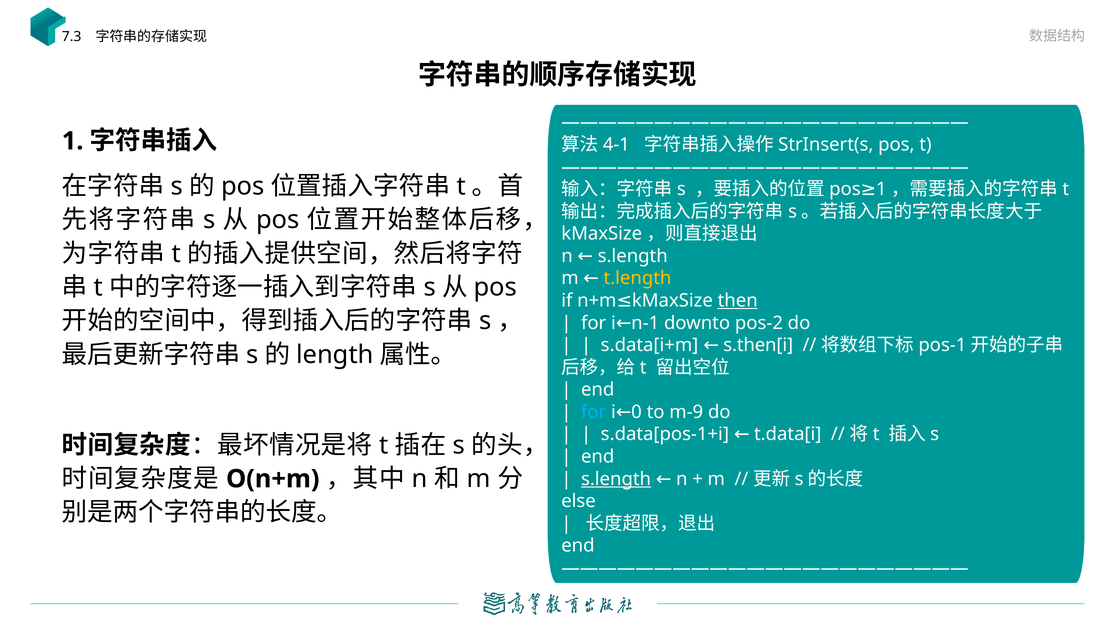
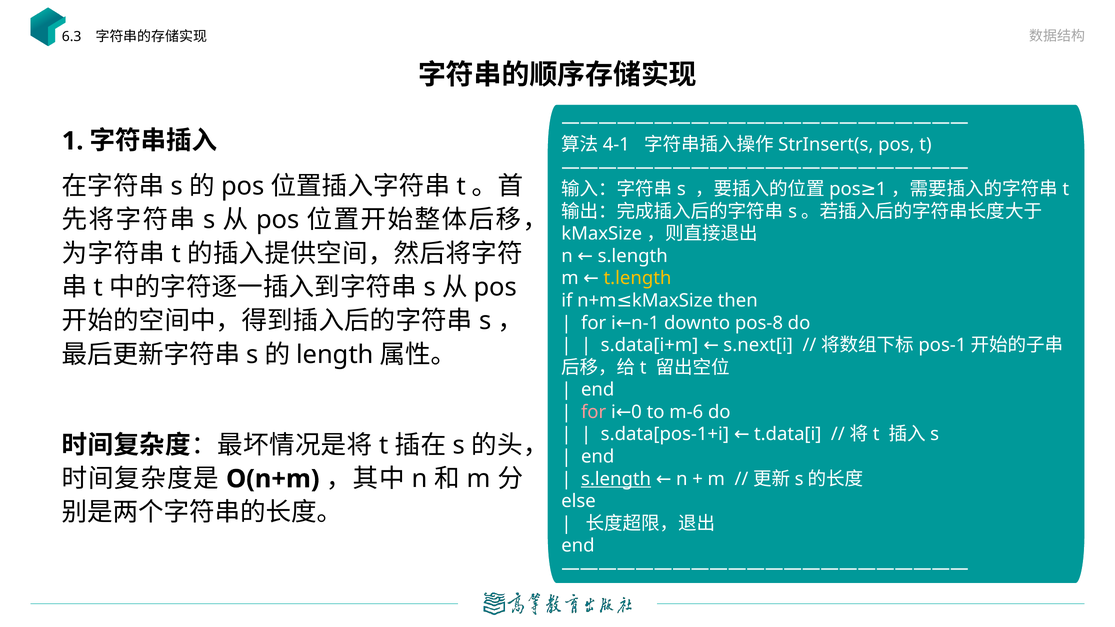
7.3: 7.3 -> 6.3 (72, 36)
then underline: present -> none (738, 301)
pos-2: pos-2 -> pos-8 (759, 323)
s.then[i: s.then[i -> s.next[i (758, 345)
for colour: light blue -> pink (594, 412)
m-9: m-9 -> m-6 (686, 412)
